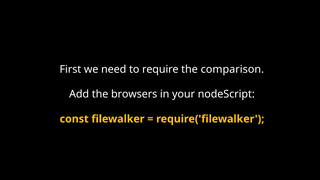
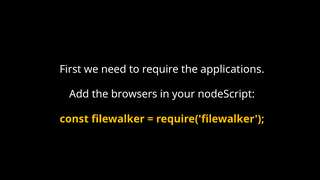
comparison: comparison -> applications (232, 69)
